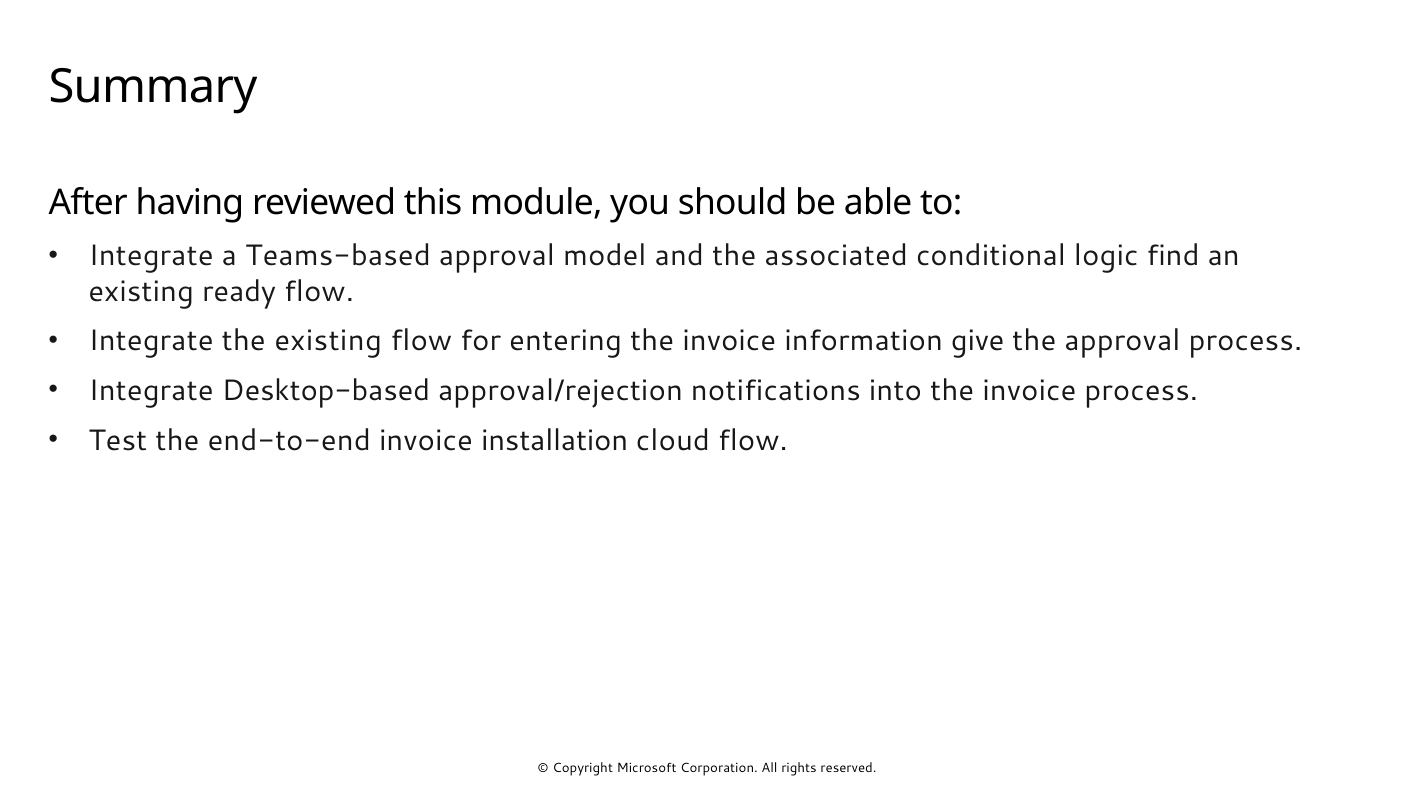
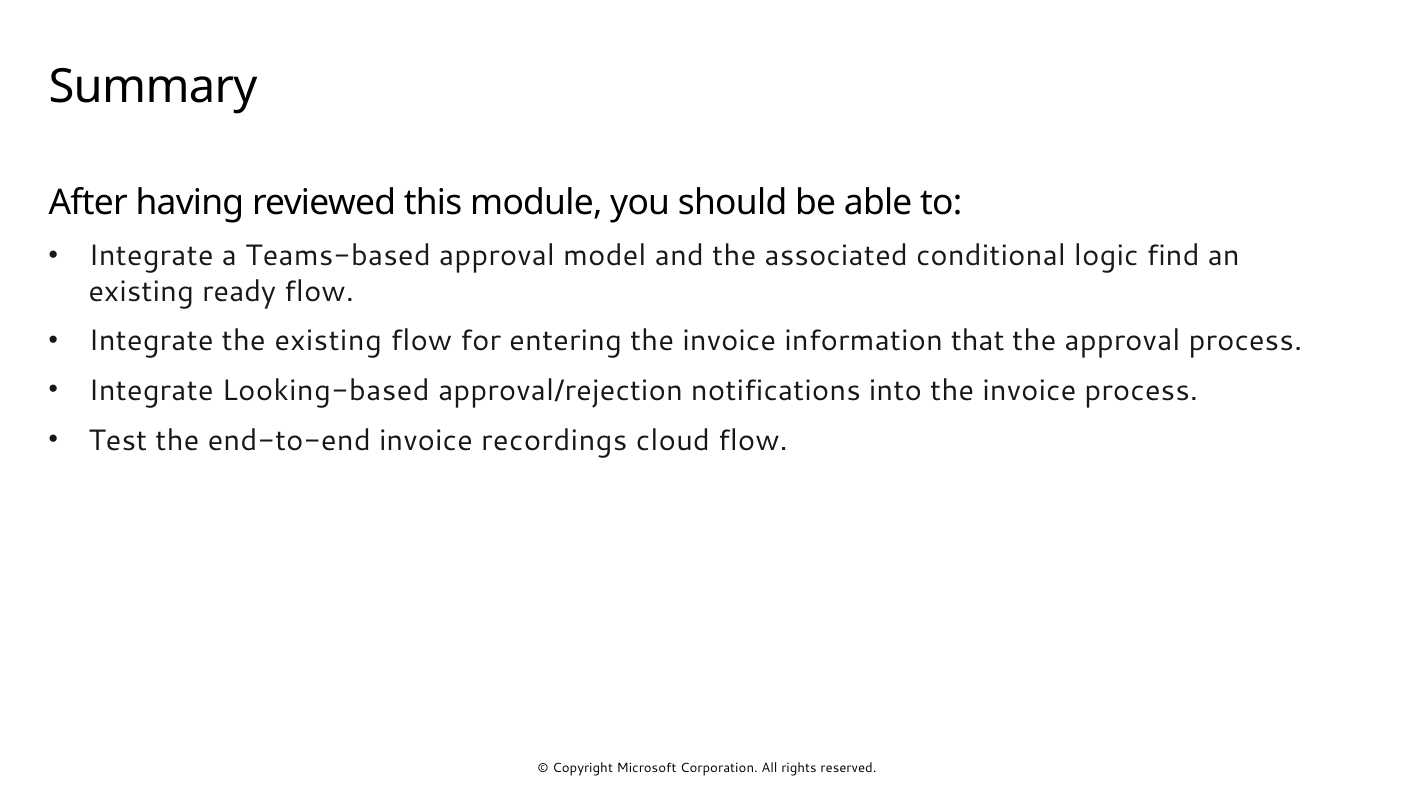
give: give -> that (978, 341)
Desktop-based: Desktop-based -> Looking-based (326, 391)
installation: installation -> recordings (554, 441)
